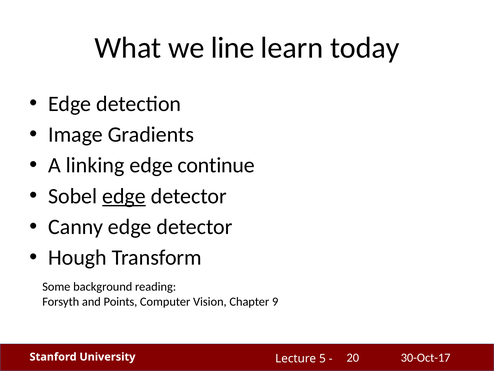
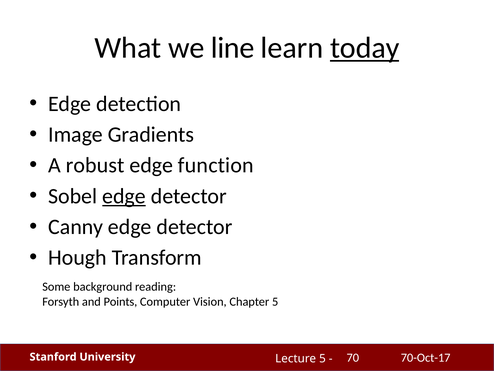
today underline: none -> present (365, 48)
linking: linking -> robust (95, 165)
continue: continue -> function (216, 165)
Chapter 9: 9 -> 5 (275, 301)
30-Oct-17: 30-Oct-17 -> 70-Oct-17 (426, 357)
20: 20 -> 70 (353, 357)
